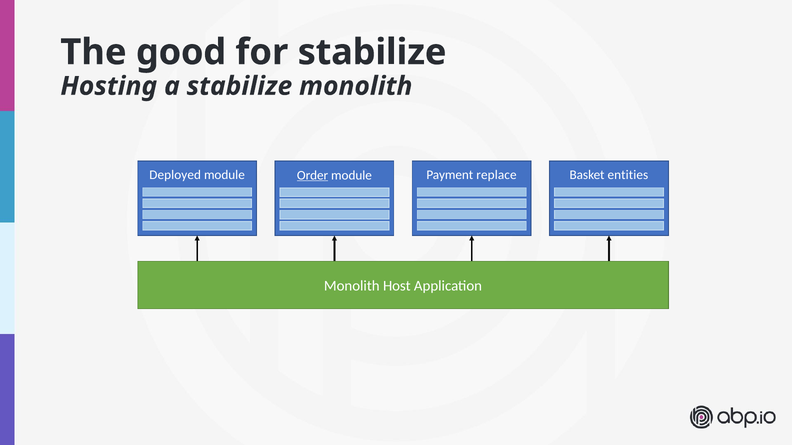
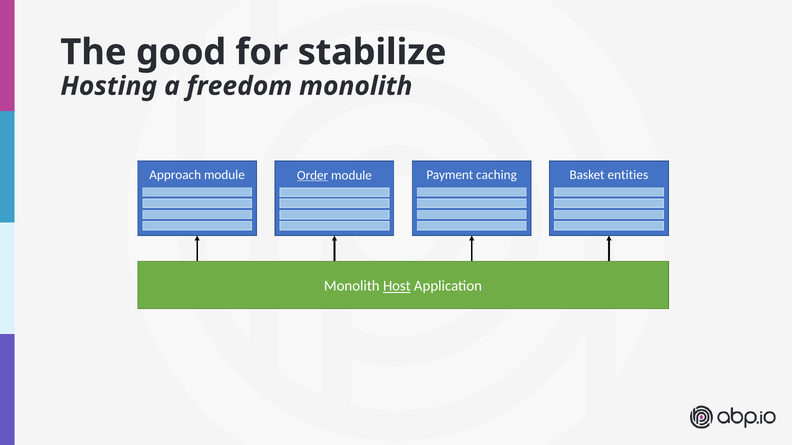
a stabilize: stabilize -> freedom (239, 86)
Deployed: Deployed -> Approach (175, 175)
replace: replace -> caching (496, 175)
Host underline: none -> present (397, 286)
